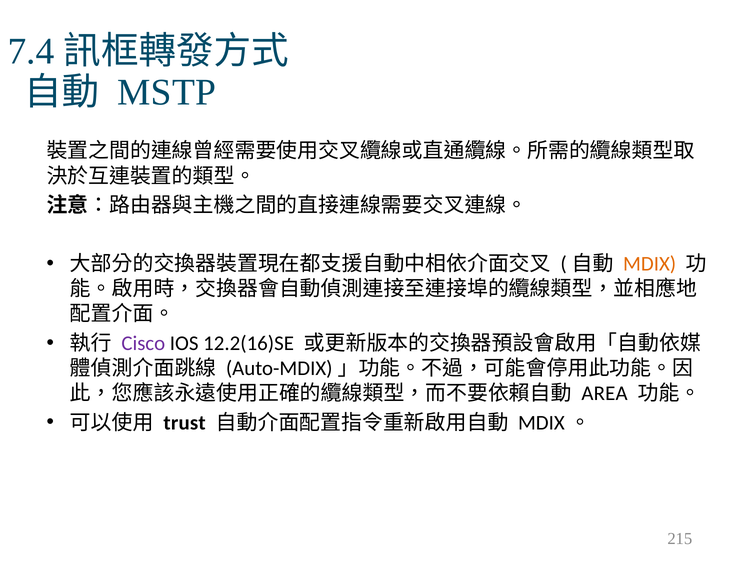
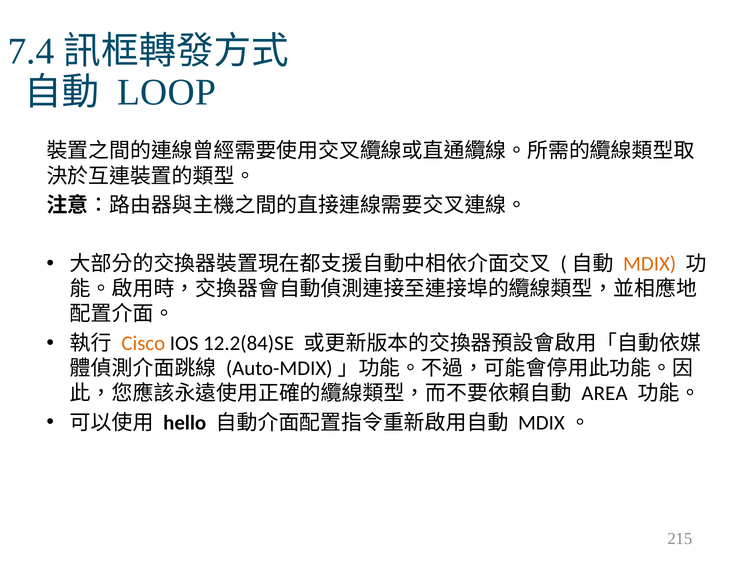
MSTP: MSTP -> LOOP (167, 92)
Cisco colour: purple -> orange (143, 343)
12.2(16)SE: 12.2(16)SE -> 12.2(84)SE (249, 343)
trust: trust -> hello (185, 422)
